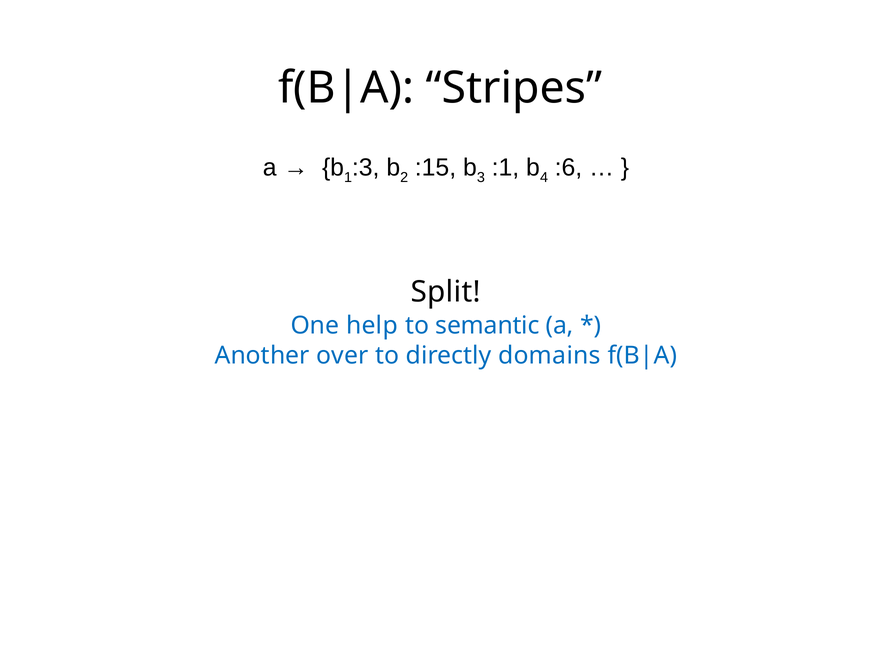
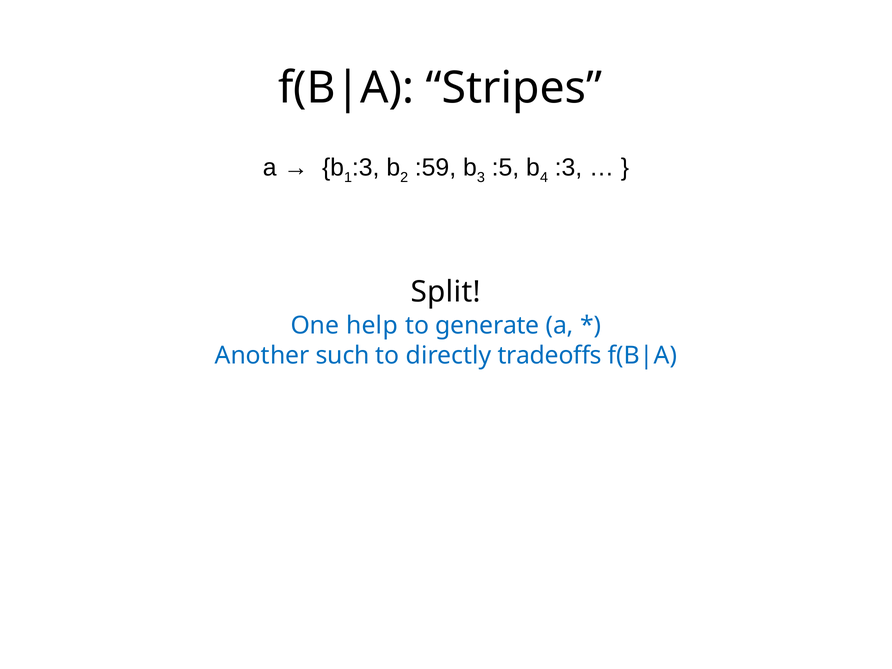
:15: :15 -> :59 (435, 168)
:1: :1 -> :5 (505, 168)
:6: :6 -> :3 (568, 168)
semantic: semantic -> generate (487, 326)
over: over -> such (343, 355)
domains: domains -> tradeoffs (550, 355)
